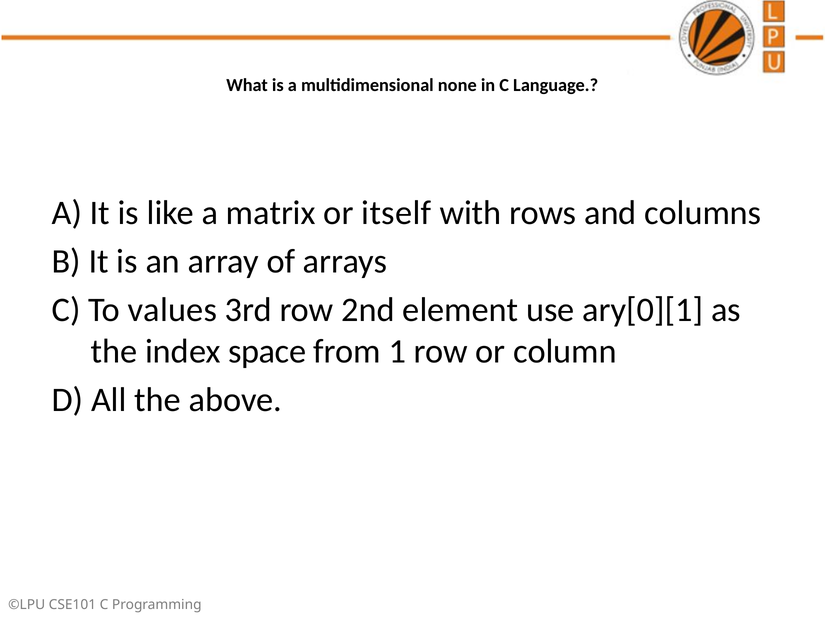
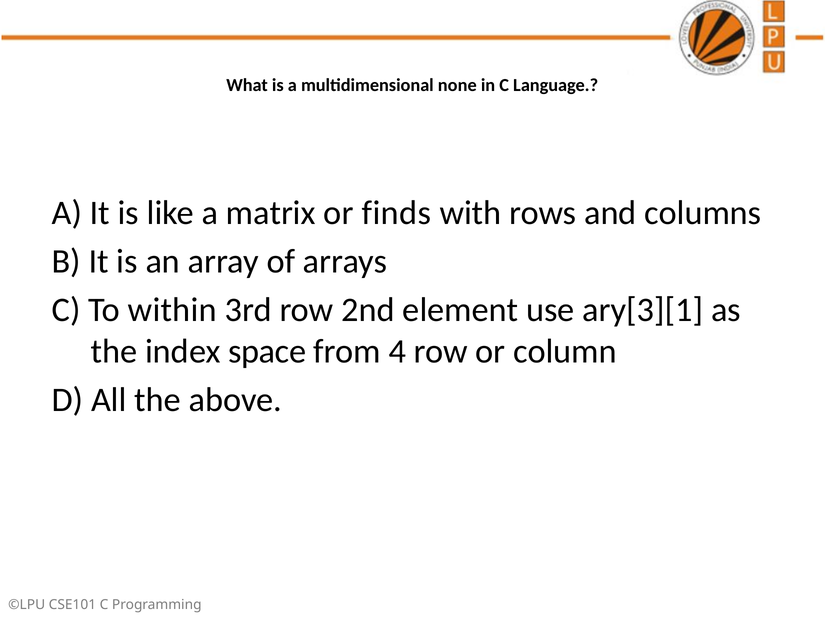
itself: itself -> finds (396, 213)
values: values -> within (172, 310)
ary[0][1: ary[0][1 -> ary[3][1 (643, 310)
1: 1 -> 4 (397, 351)
